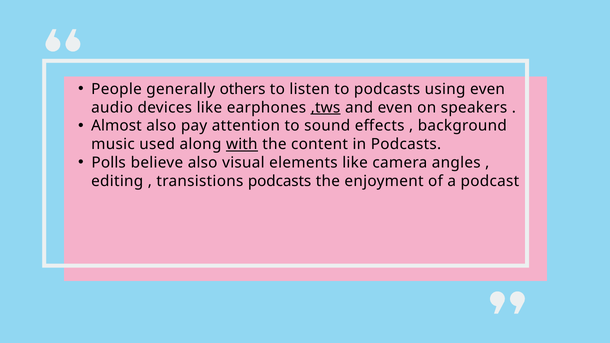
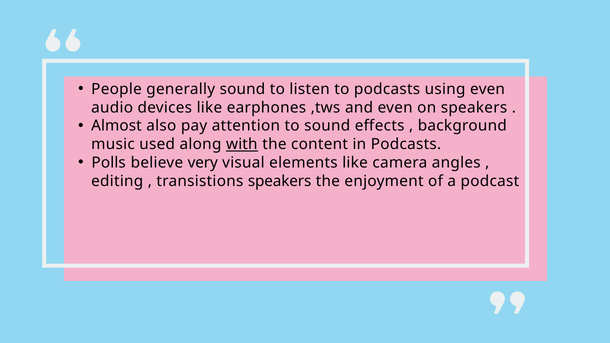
generally others: others -> sound (242, 89)
,tws underline: present -> none (326, 108)
believe also: also -> very (203, 163)
transistions podcasts: podcasts -> speakers (280, 181)
